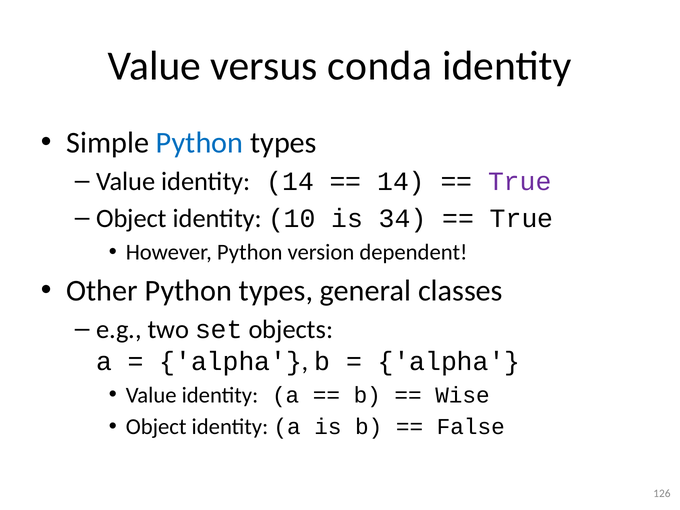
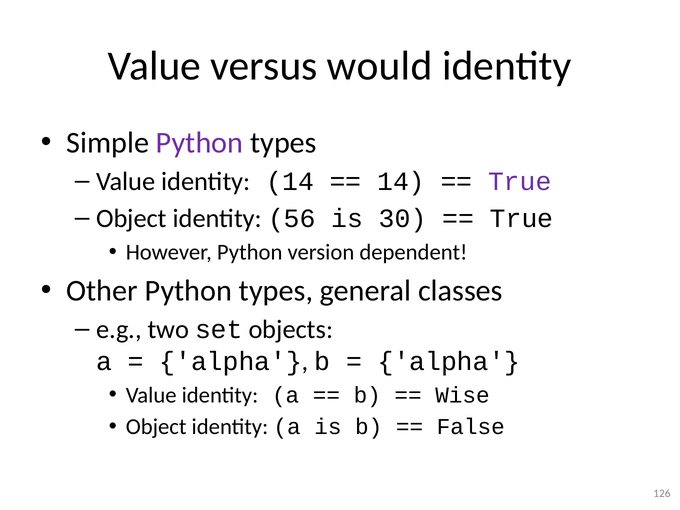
conda: conda -> would (380, 66)
Python colour: blue -> purple (200, 143)
10: 10 -> 56 (292, 219)
34: 34 -> 30 (403, 219)
